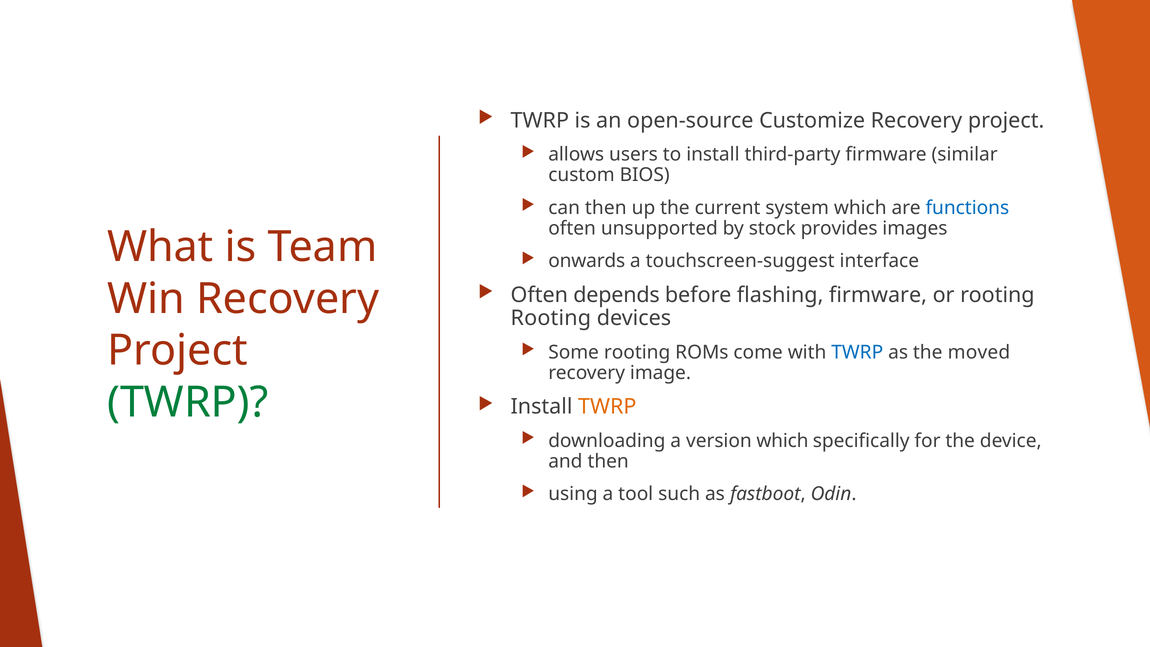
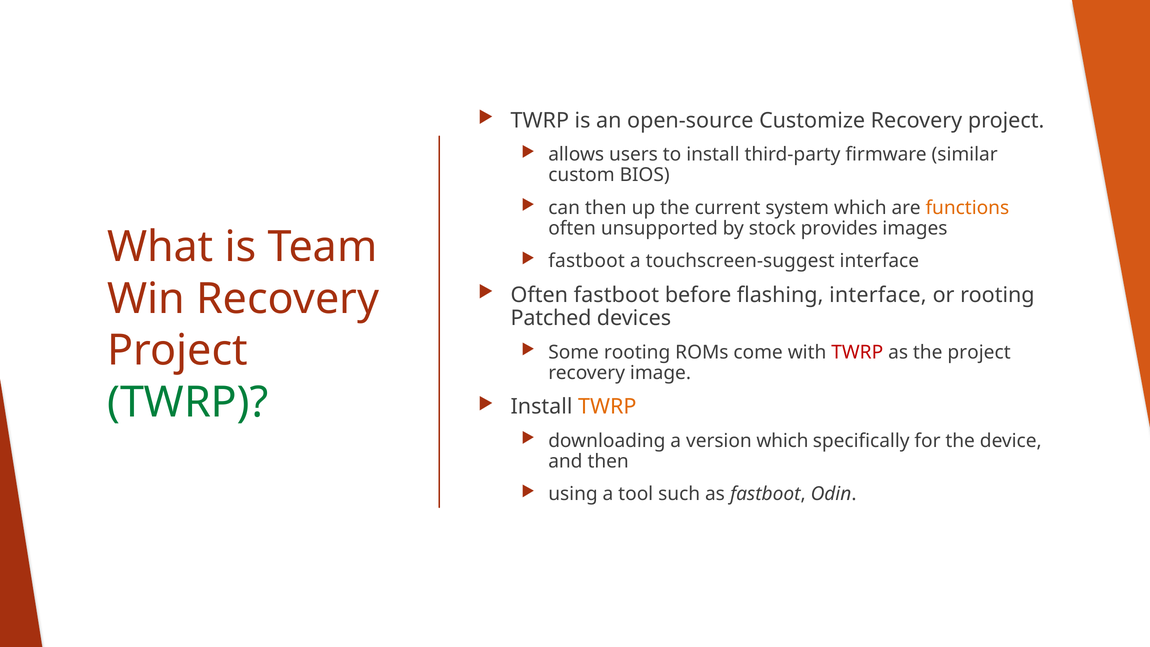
functions colour: blue -> orange (967, 208)
onwards: onwards -> fastboot (587, 261)
Often depends: depends -> fastboot (616, 295)
flashing firmware: firmware -> interface (878, 295)
Rooting: Rooting -> Patched (551, 318)
TWRP colour: blue -> red (857, 352)
the moved: moved -> project (979, 352)
